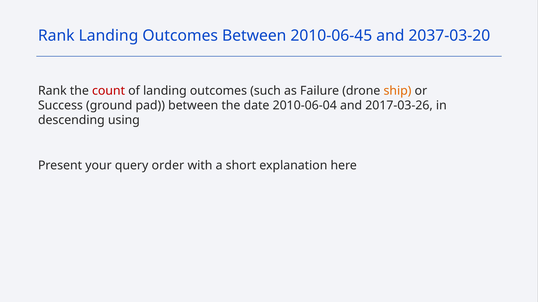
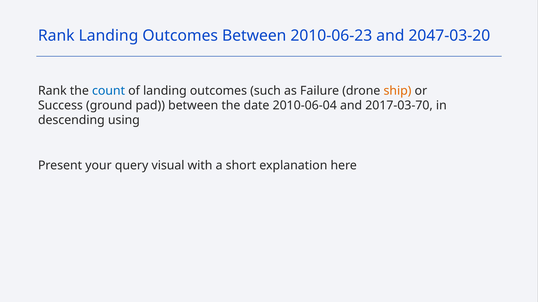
2010-06-45: 2010-06-45 -> 2010-06-23 (331, 36)
2037-03-20: 2037-03-20 -> 2047-03-20 (449, 36)
count colour: red -> blue (109, 91)
2017-03-26: 2017-03-26 -> 2017-03-70 (399, 106)
order: order -> visual (168, 166)
